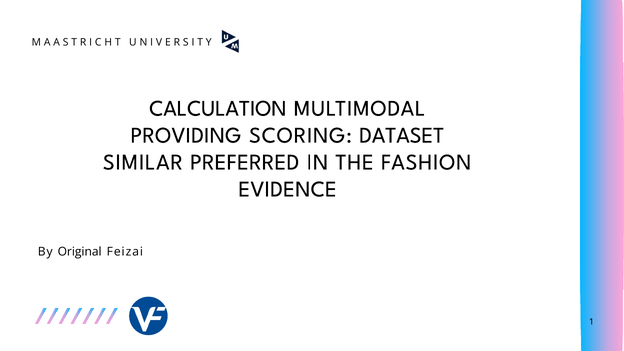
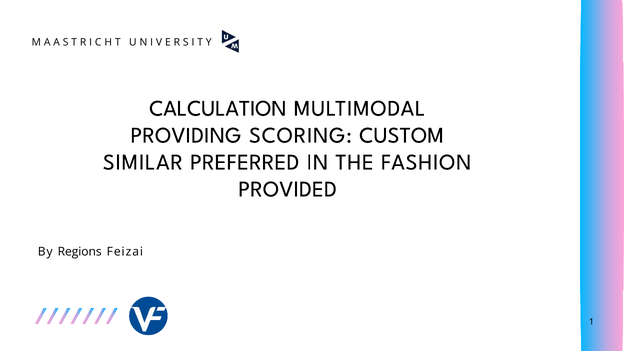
DATASET: DATASET -> CUSTOM (402, 135)
EVIDENCE: EVIDENCE -> PROVIDED (288, 189)
Original: Original -> Regions (80, 252)
